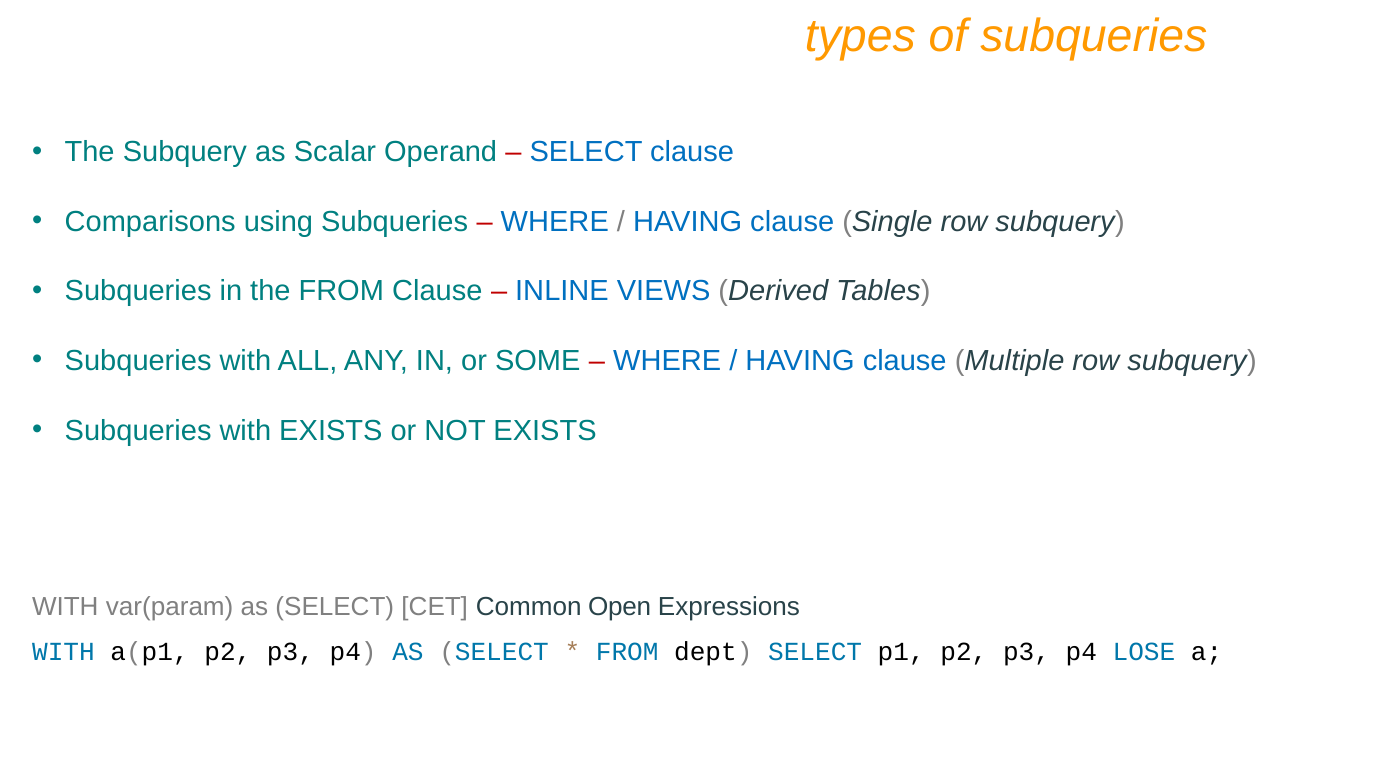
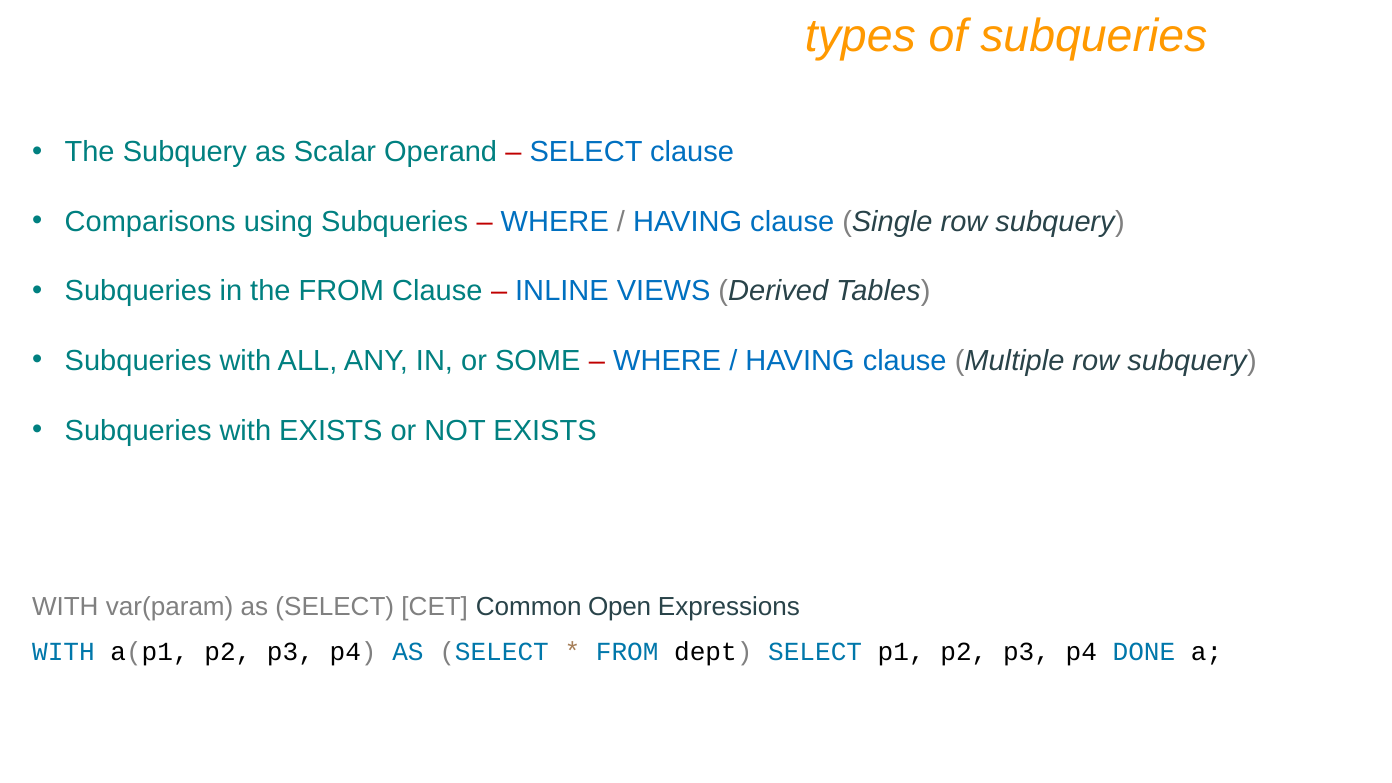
LOSE: LOSE -> DONE (1144, 652)
